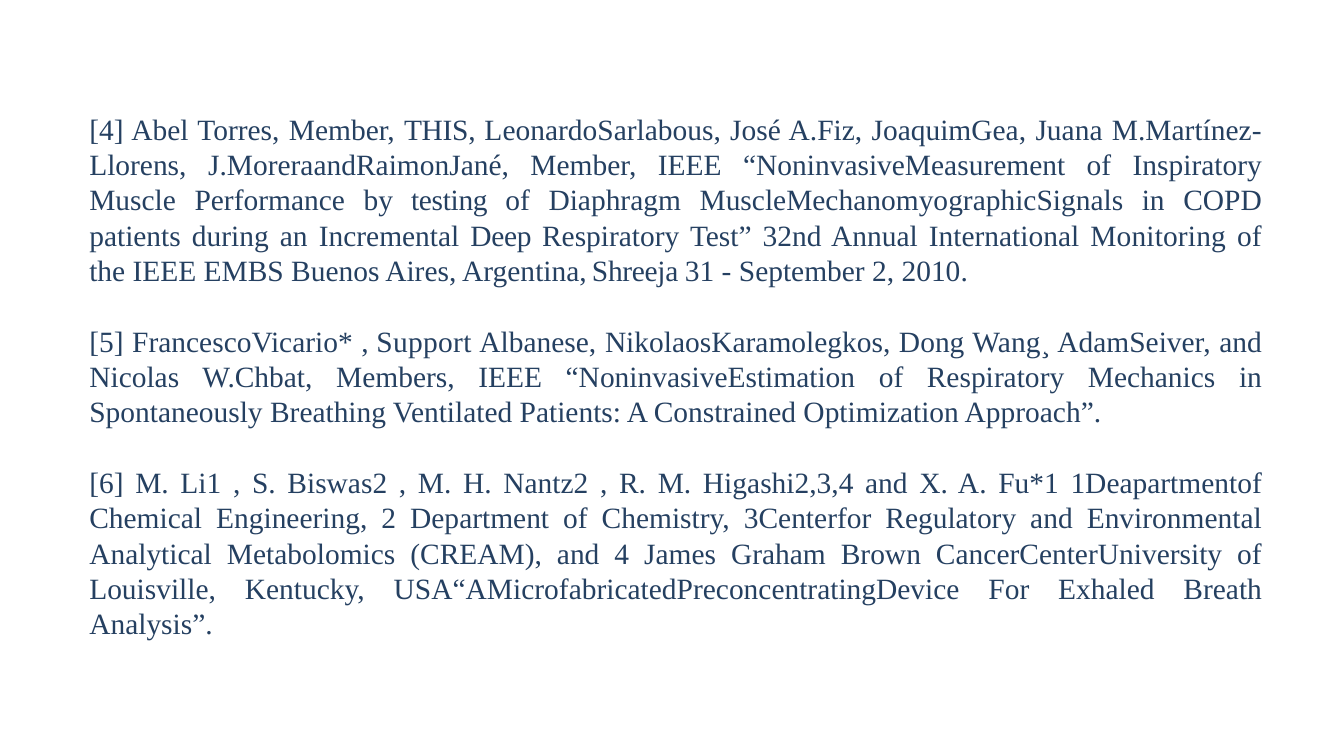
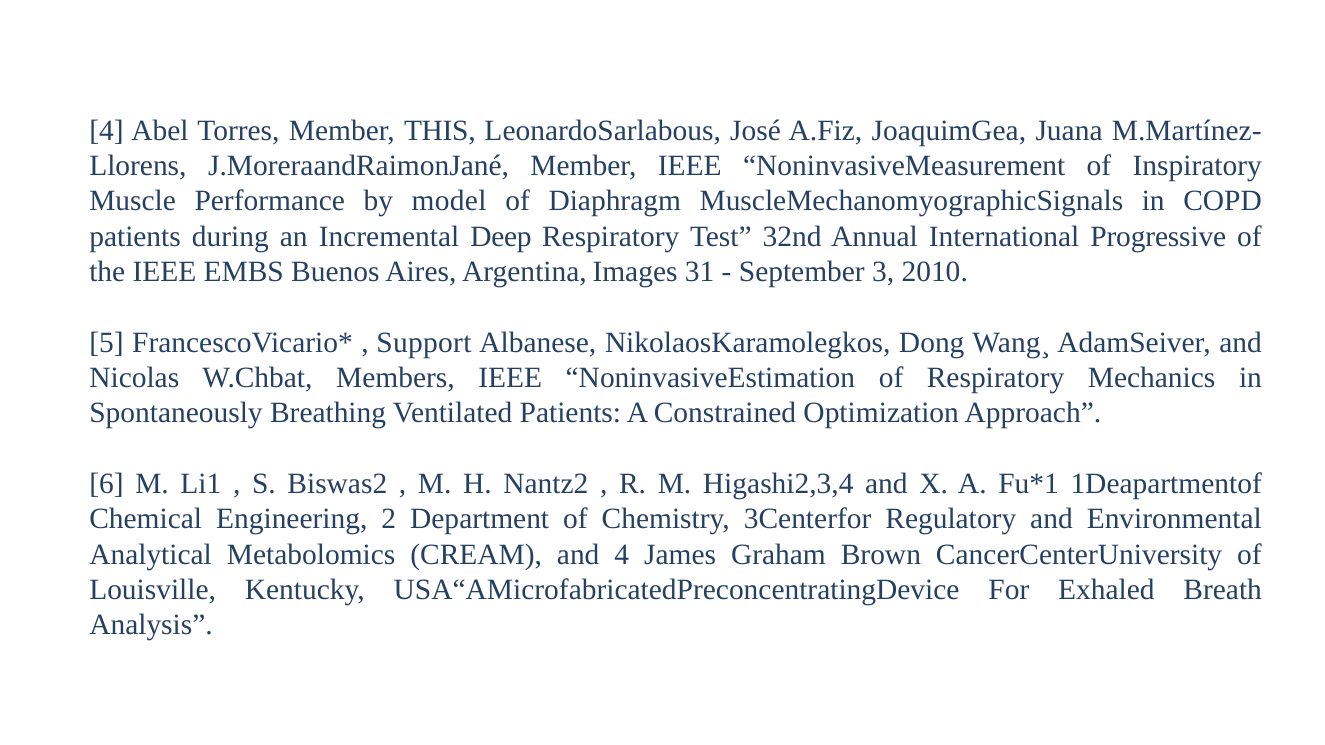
testing: testing -> model (449, 201)
Monitoring: Monitoring -> Progressive (1158, 237)
Shreeja: Shreeja -> Images (635, 272)
September 2: 2 -> 3 (883, 272)
